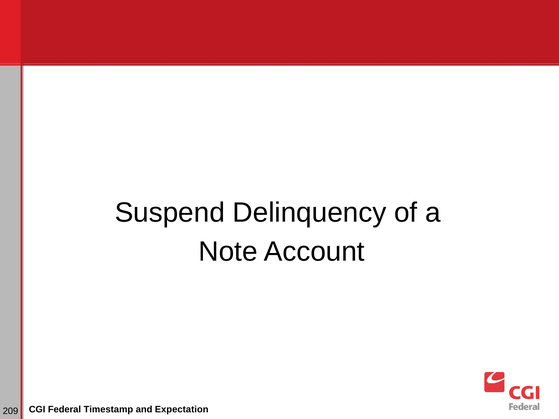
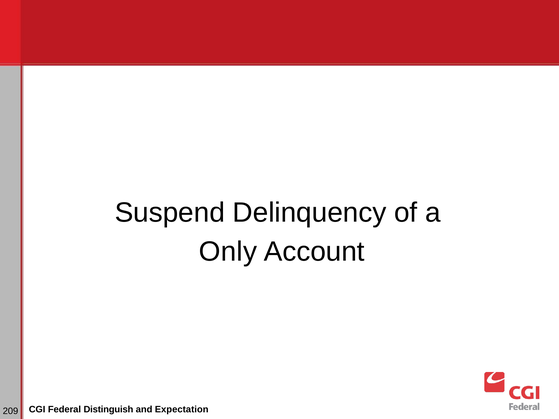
Note: Note -> Only (228, 252)
Timestamp: Timestamp -> Distinguish (108, 410)
